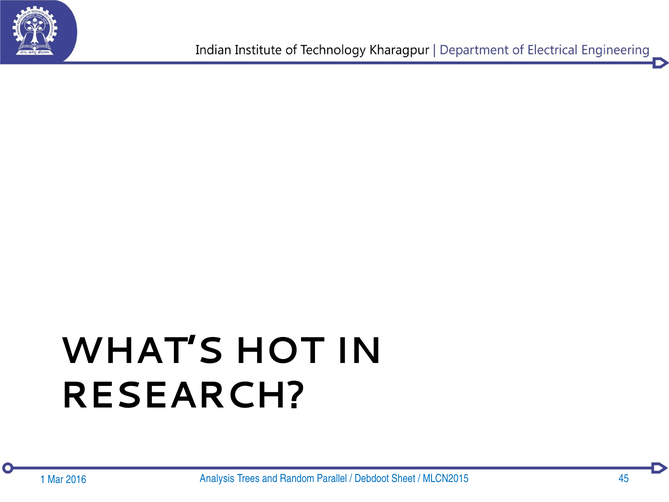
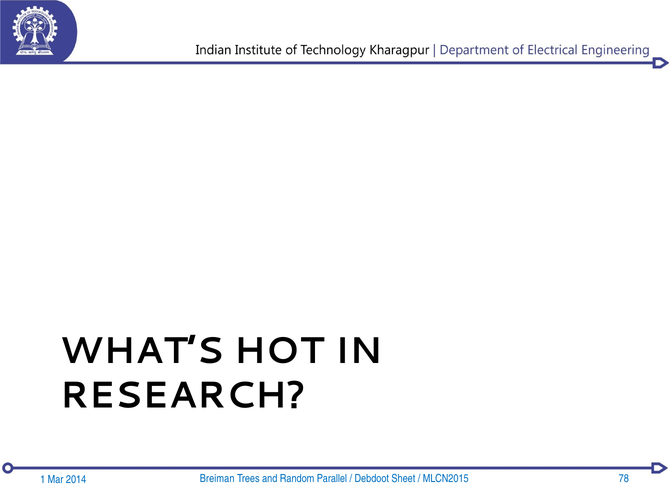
Analysis: Analysis -> Breiman (217, 478)
45: 45 -> 78 (624, 478)
2016: 2016 -> 2014 (76, 479)
